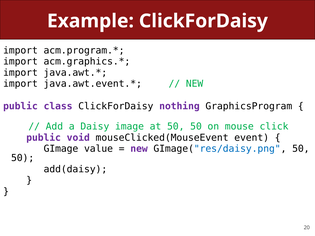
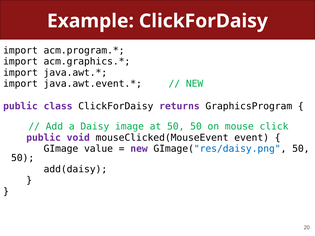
nothing: nothing -> returns (179, 106)
